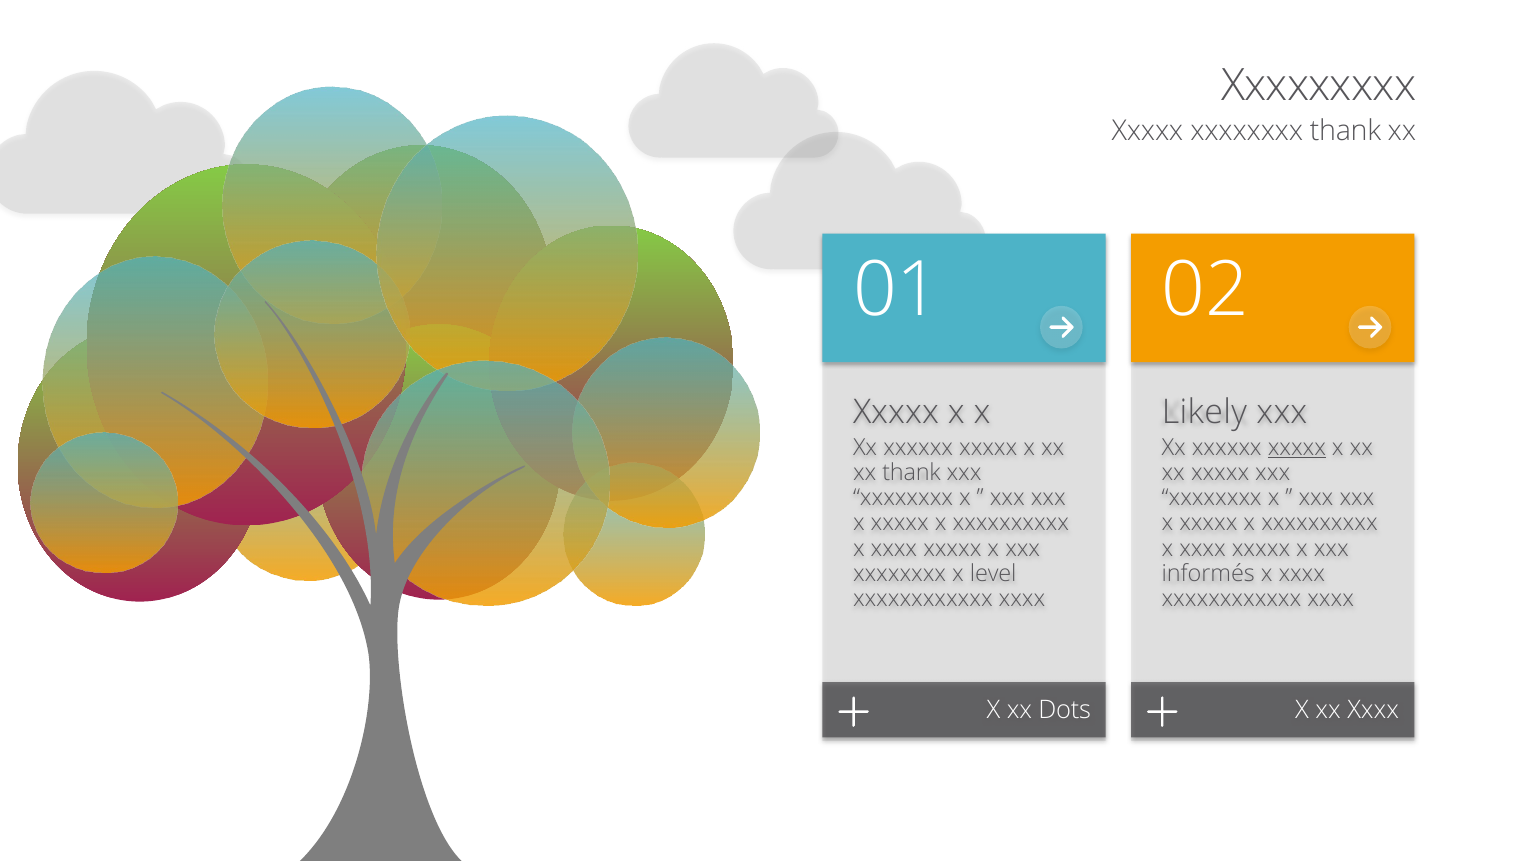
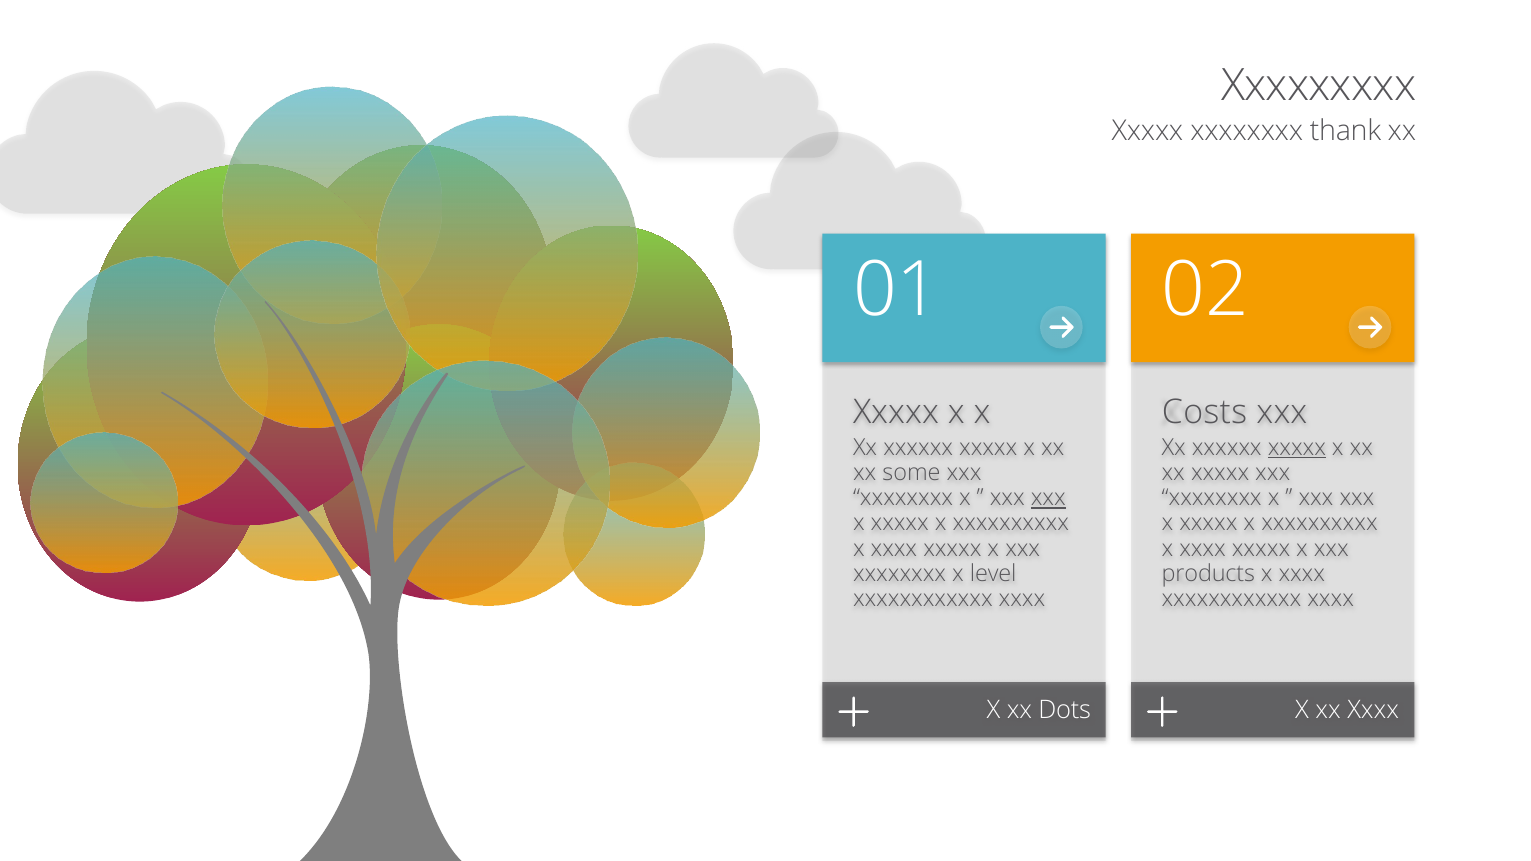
Likely: Likely -> Costs (1204, 412)
xx thank: thank -> some (911, 473)
xxx underline: none -> present (1048, 498)
informés: informés -> products (1208, 574)
